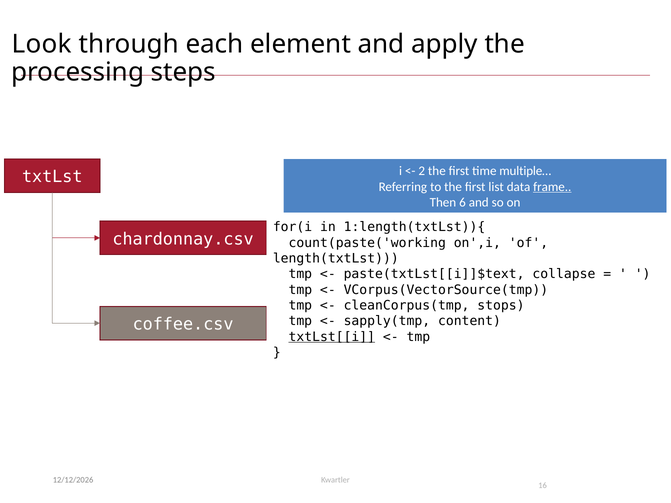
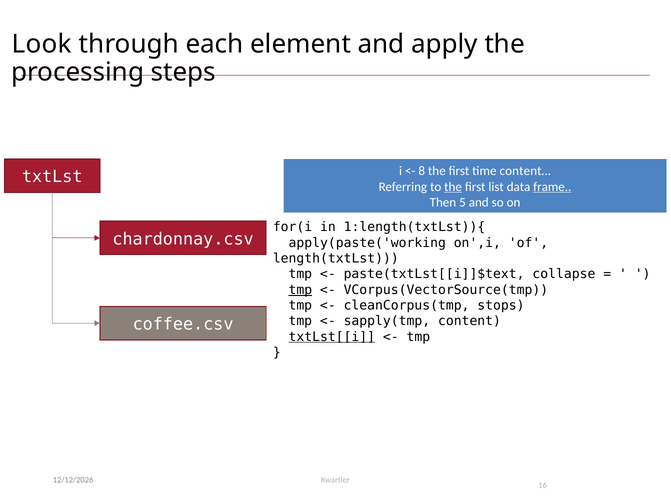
2: 2 -> 8 (422, 171)
multiple…: multiple… -> content… (525, 171)
the underline: none -> present (453, 187)
6: 6 -> 5 (462, 202)
count(paste('working: count(paste('working -> apply(paste('working (367, 243)
tmp underline: none -> present (300, 290)
